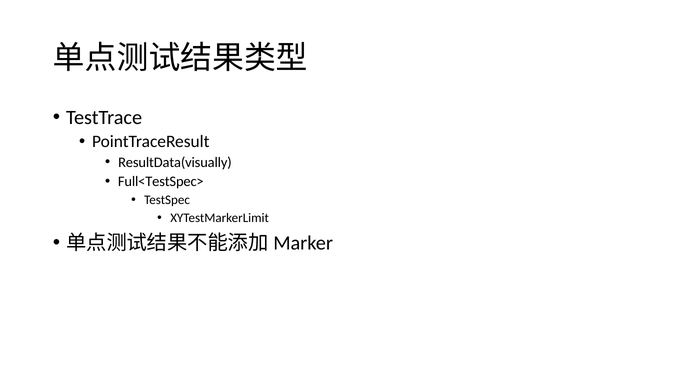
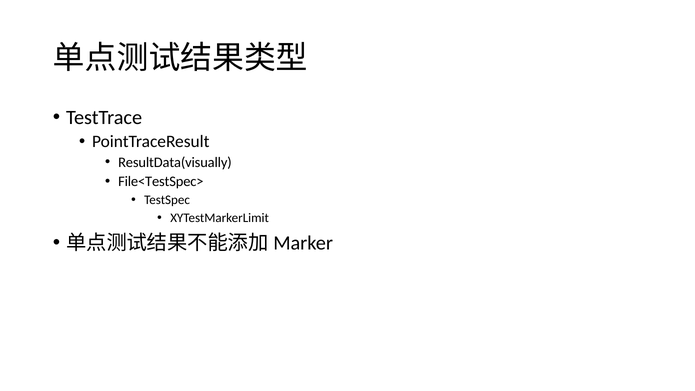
Full<TestSpec>: Full<TestSpec> -> File<TestSpec> (161, 182)
